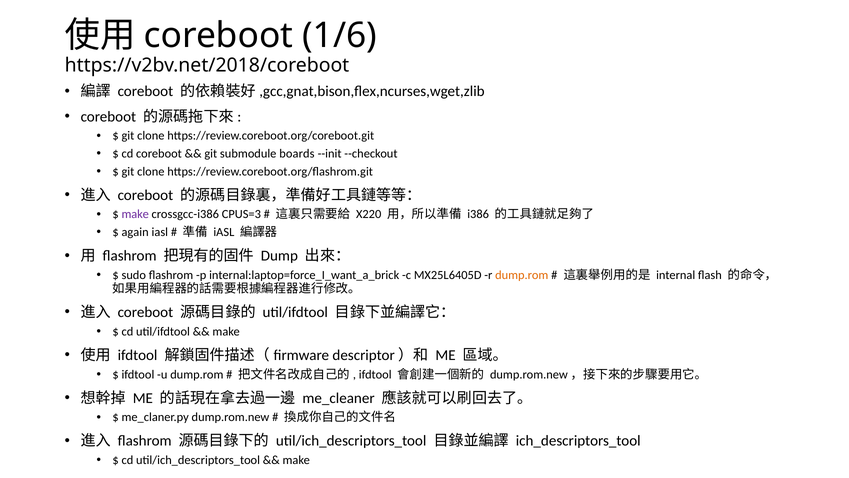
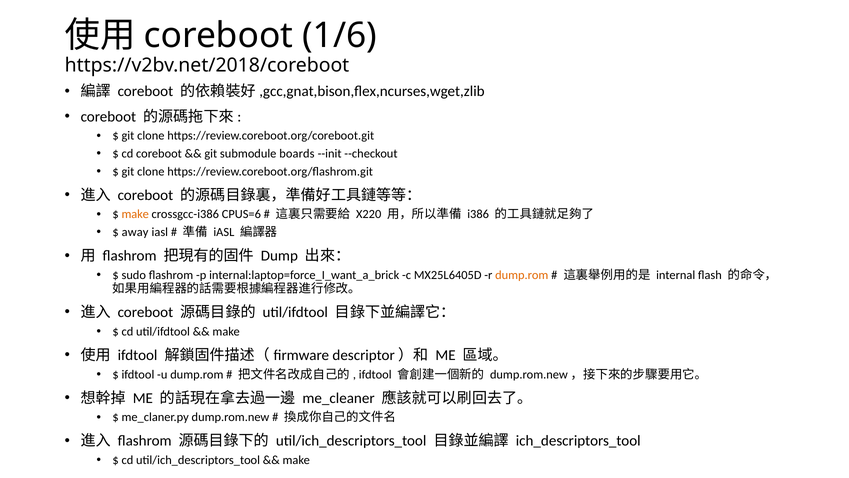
make colour: purple -> orange (135, 214)
CPUS=3: CPUS=3 -> CPUS=6 (241, 214)
again: again -> away (135, 232)
